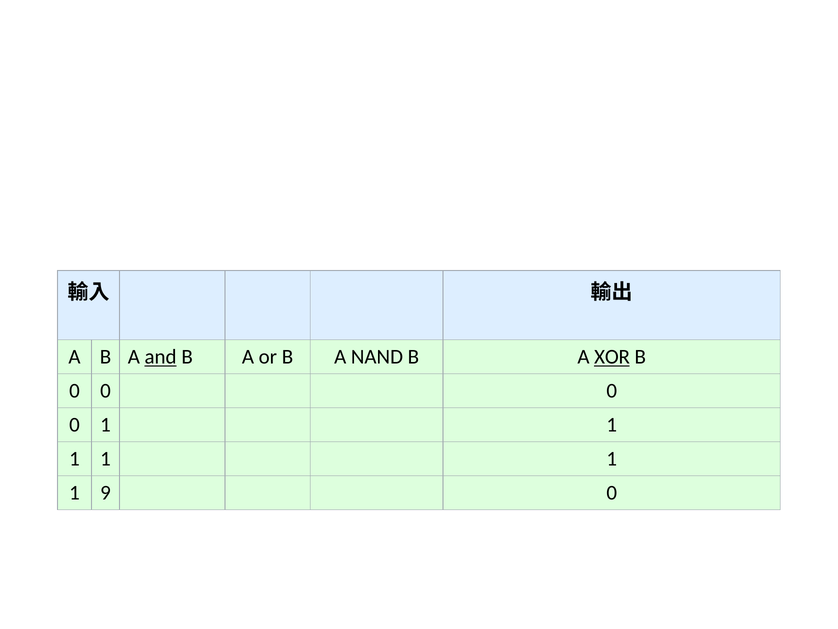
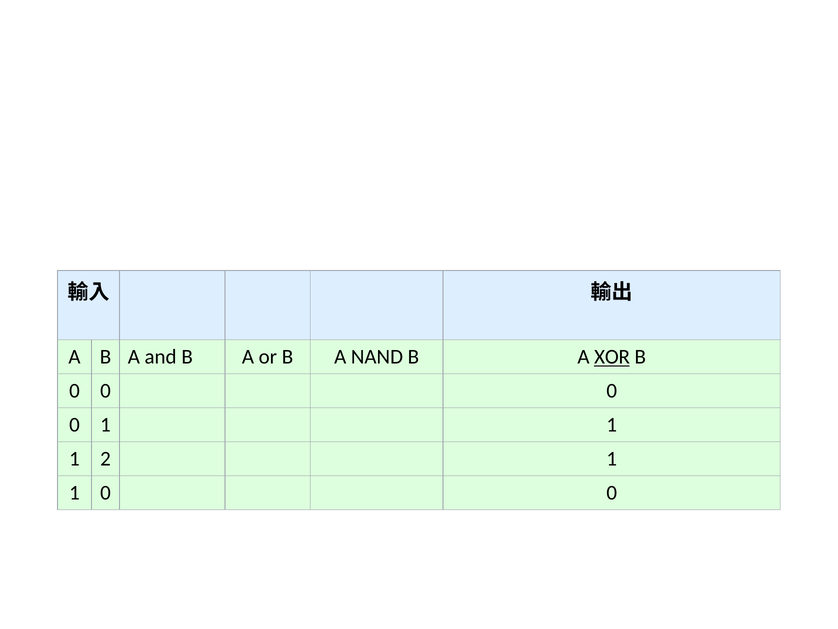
and underline: present -> none (161, 357)
1: 1 -> 2 (105, 459)
1 9: 9 -> 0 (105, 493)
